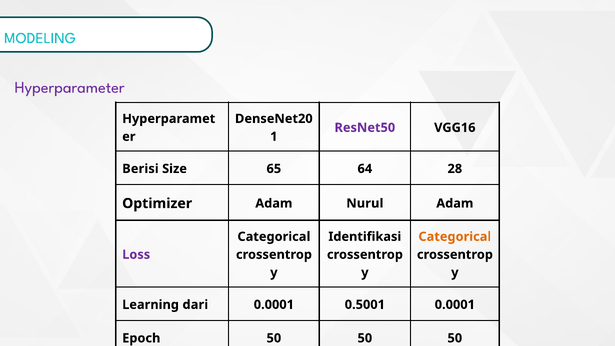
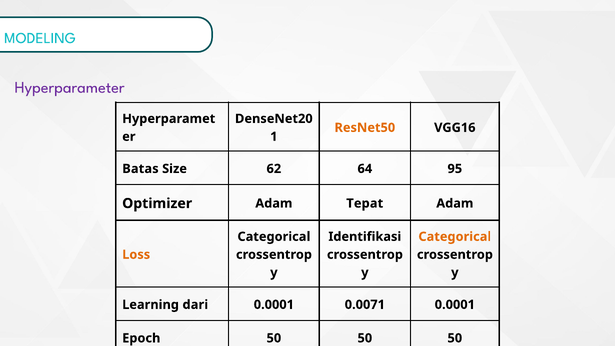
ResNet50 colour: purple -> orange (365, 128)
Berisi: Berisi -> Batas (140, 169)
65: 65 -> 62 (274, 169)
28: 28 -> 95 (455, 169)
Nurul: Nurul -> Tepat (365, 203)
Loss colour: purple -> orange (136, 255)
0.5001: 0.5001 -> 0.0071 (365, 305)
